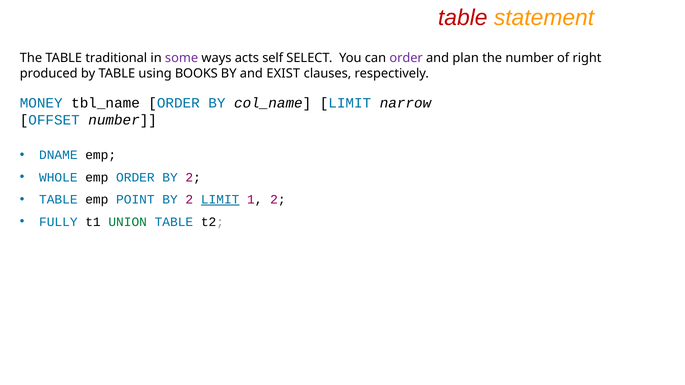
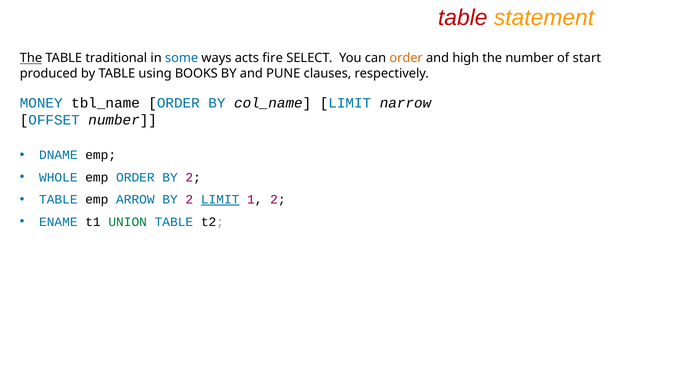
The underline: none -> present (31, 58)
some colour: purple -> blue (182, 58)
self: self -> fire (273, 58)
order colour: purple -> orange (406, 58)
plan: plan -> high (466, 58)
right: right -> start (587, 58)
EXIST: EXIST -> PUNE (283, 74)
POINT: POINT -> ARROW (135, 200)
FULLY: FULLY -> ENAME (58, 222)
